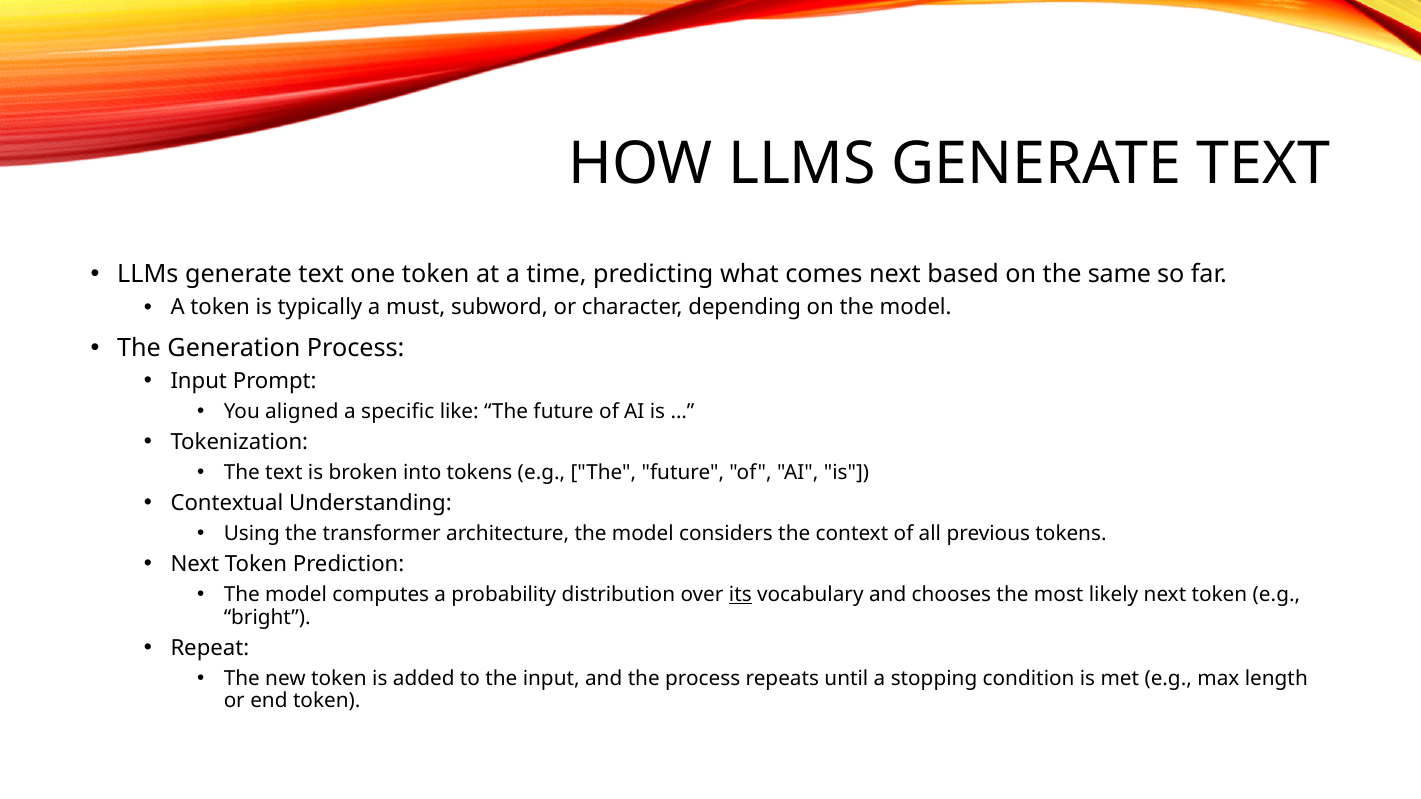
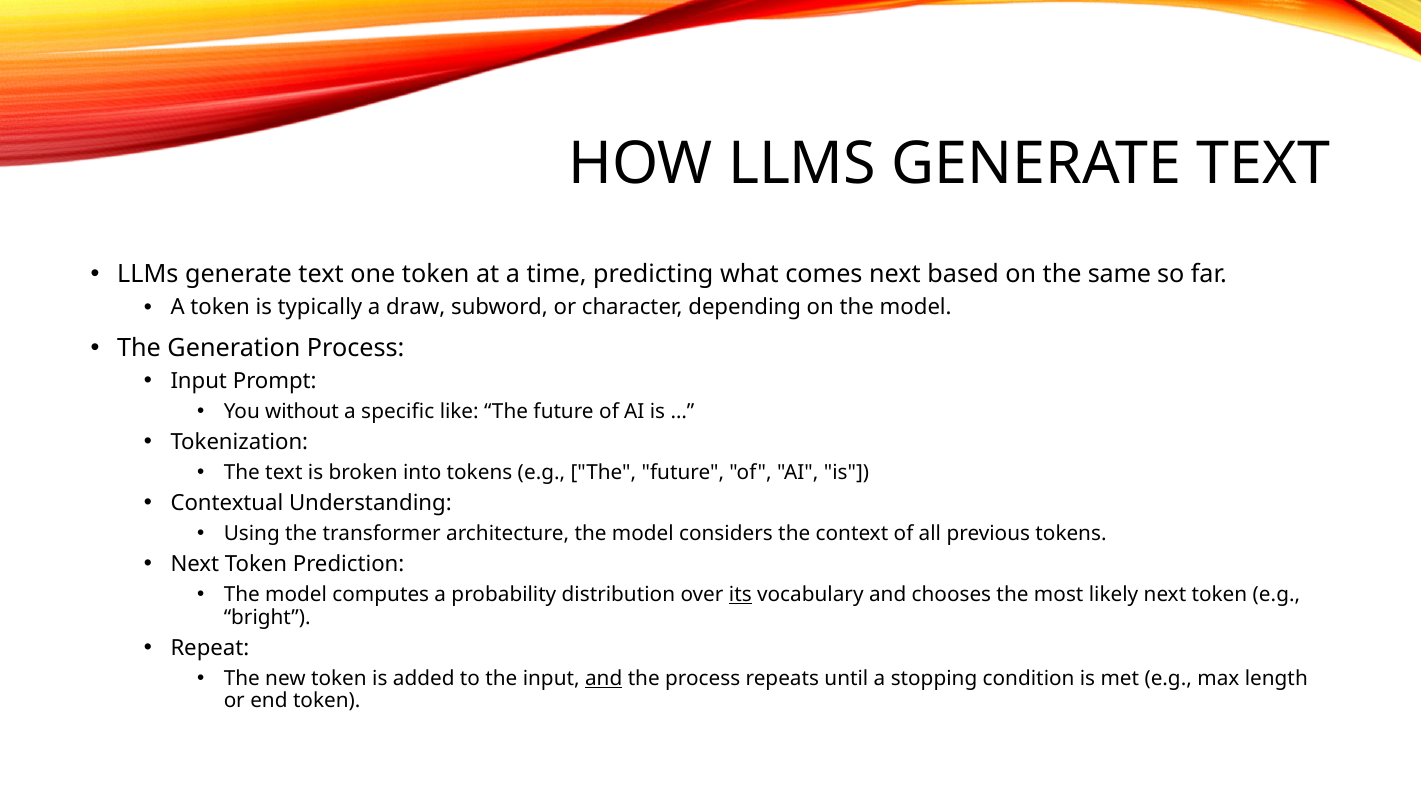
must: must -> draw (416, 308)
aligned: aligned -> without (302, 412)
and underline: none -> present (604, 679)
